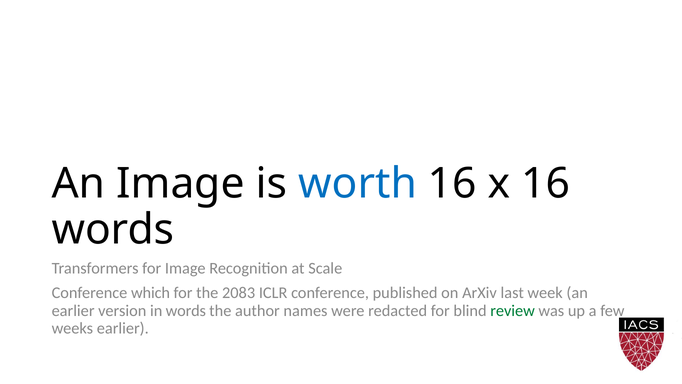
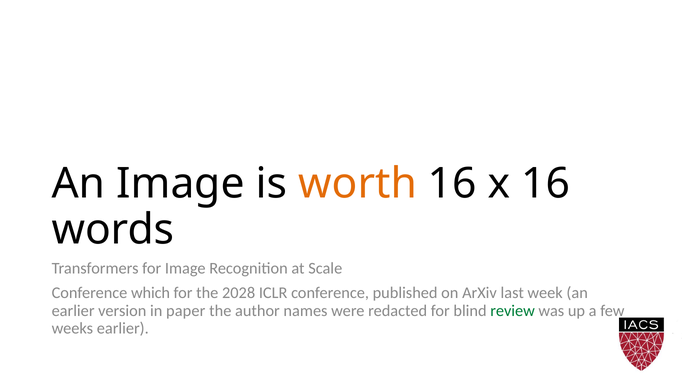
worth colour: blue -> orange (358, 183)
2083: 2083 -> 2028 (239, 293)
in words: words -> paper (186, 310)
